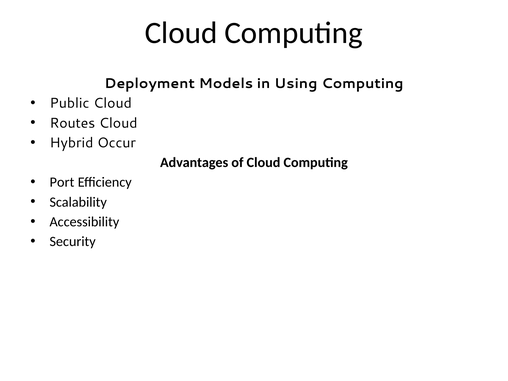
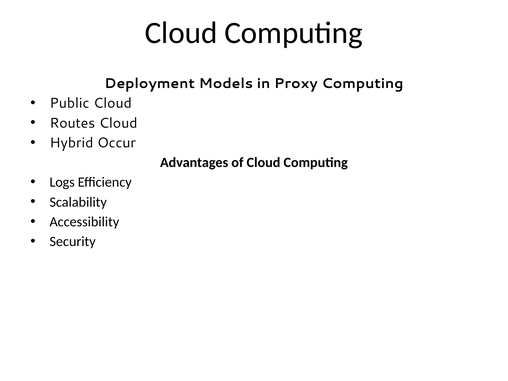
Using: Using -> Proxy (296, 84)
Port: Port -> Logs (62, 182)
